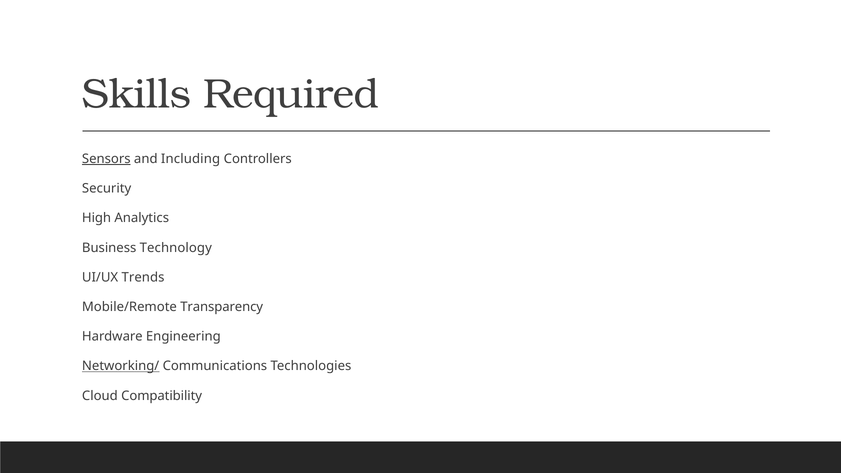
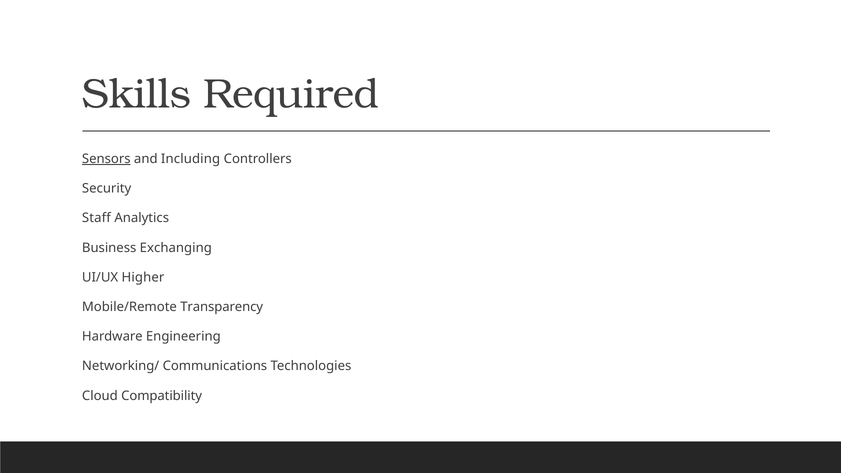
High: High -> Staff (96, 218)
Technology: Technology -> Exchanging (176, 248)
Trends: Trends -> Higher (143, 277)
Networking/ underline: present -> none (121, 366)
